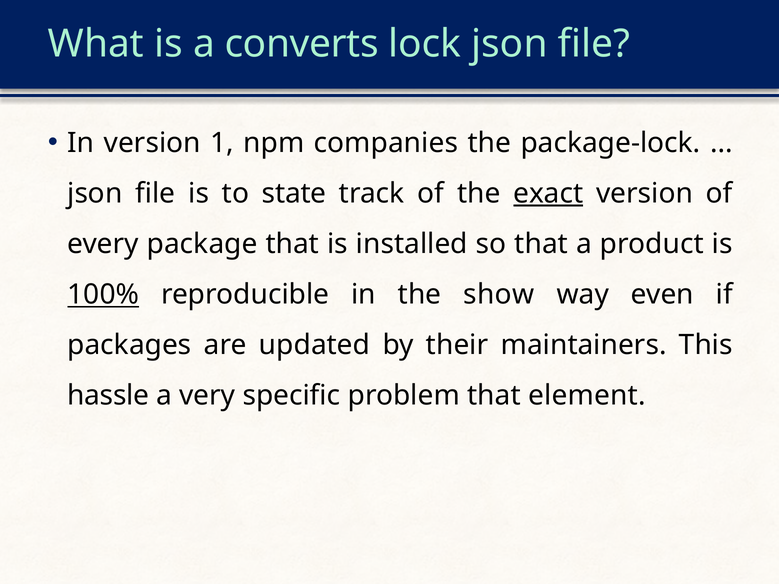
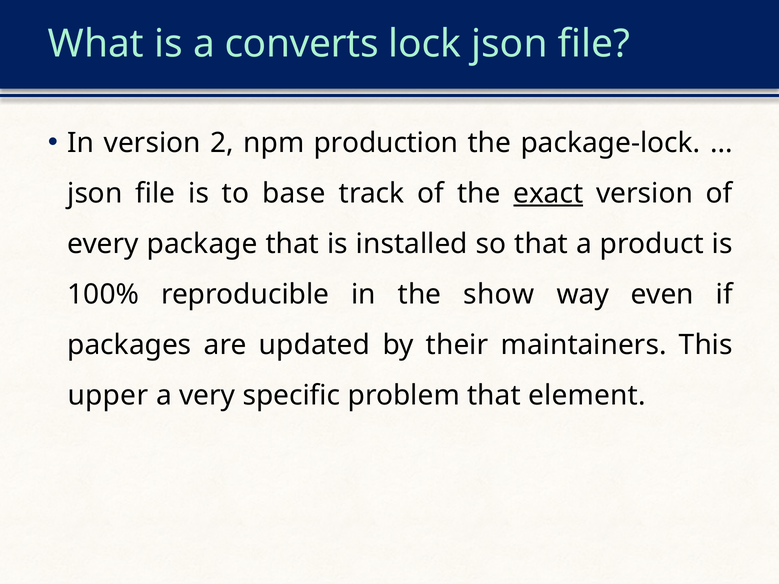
1: 1 -> 2 (222, 143)
companies: companies -> production (386, 143)
state: state -> base (294, 193)
100% underline: present -> none (103, 295)
hassle: hassle -> upper (108, 396)
